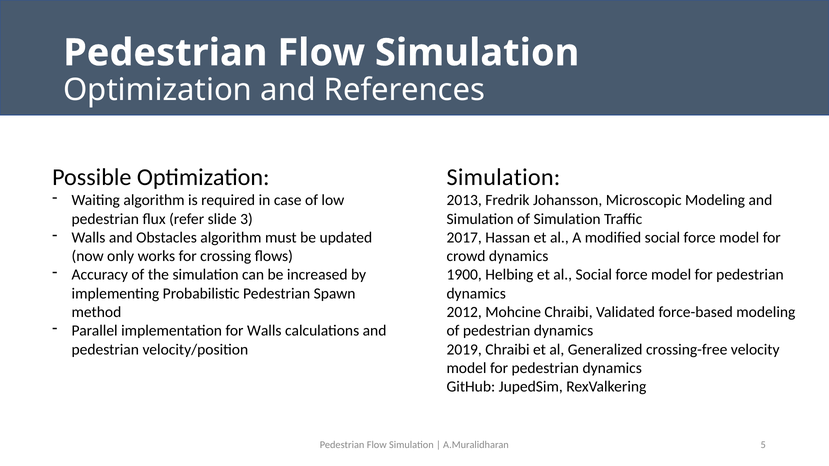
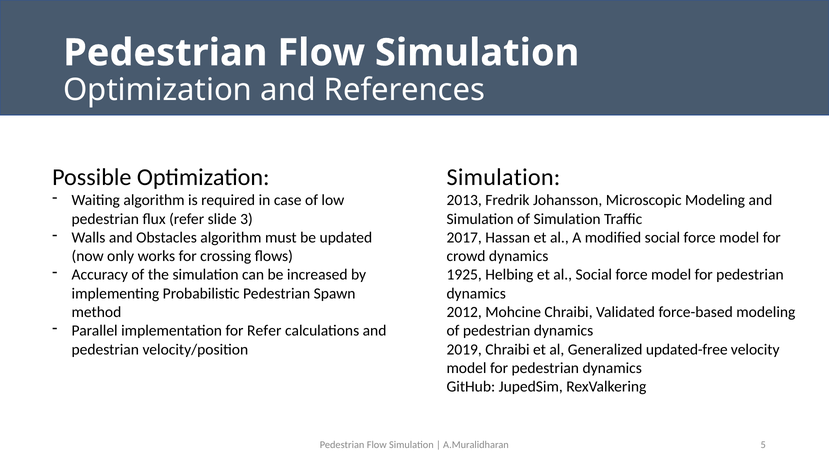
1900: 1900 -> 1925 (464, 275)
for Walls: Walls -> Refer (264, 331)
crossing-free: crossing-free -> updated-free (687, 350)
